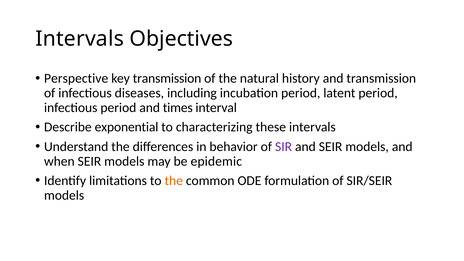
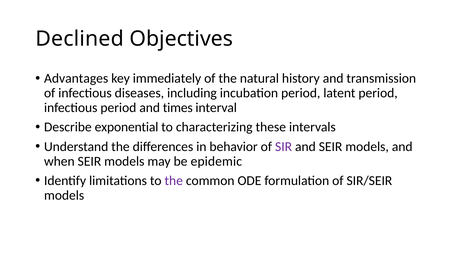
Intervals: Intervals -> Declined (80, 39)
Perspective: Perspective -> Advantages (76, 78)
key transmission: transmission -> immediately (167, 78)
the colour: orange -> purple (174, 181)
